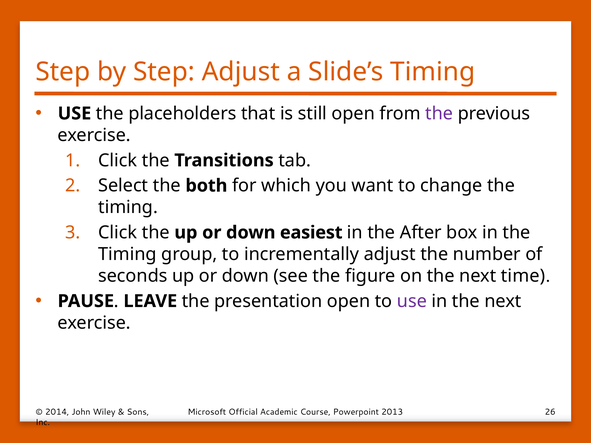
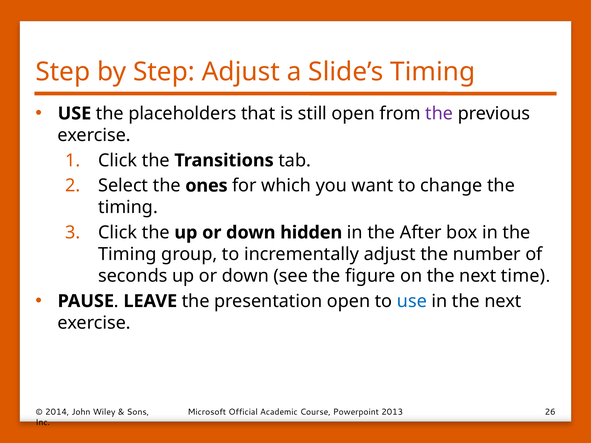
both: both -> ones (206, 186)
easiest: easiest -> hidden (311, 233)
use colour: purple -> blue (412, 301)
